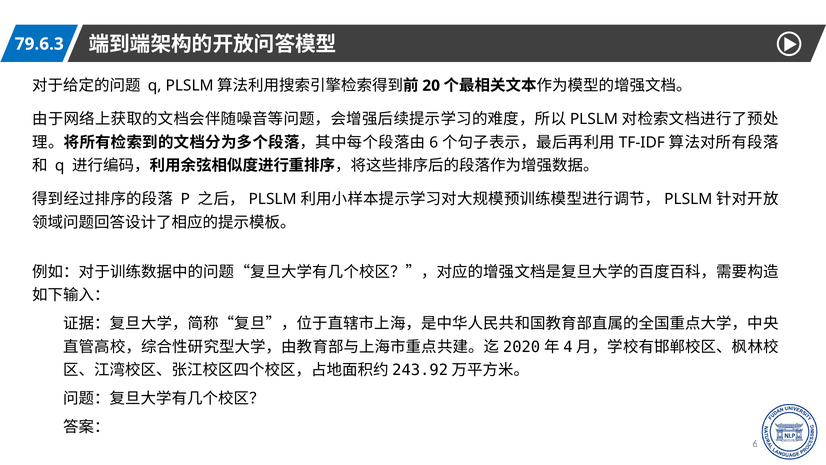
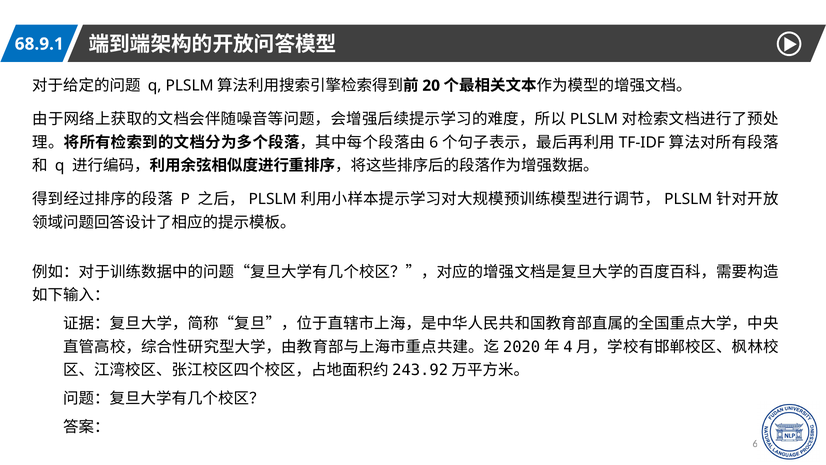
79.6.3: 79.6.3 -> 68.9.1 (39, 44)
